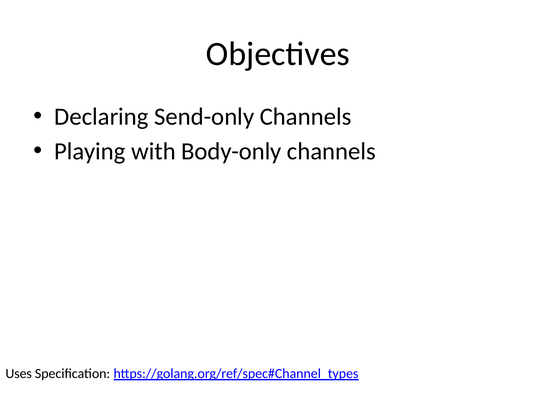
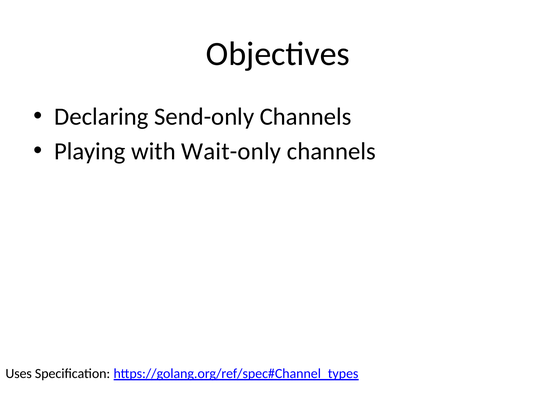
Body-only: Body-only -> Wait-only (231, 151)
